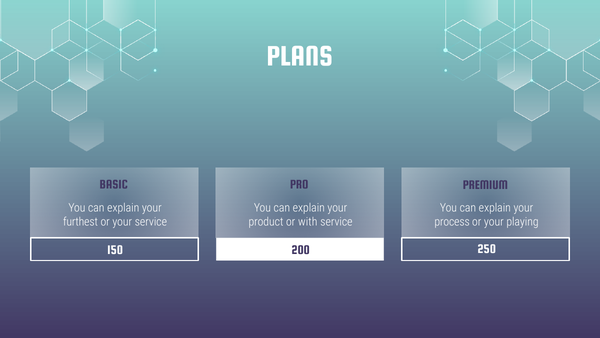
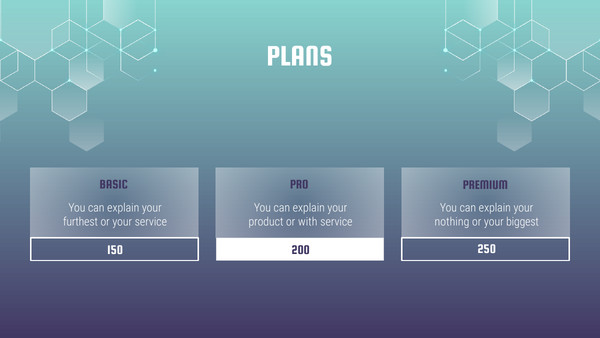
process: process -> nothing (452, 222)
playing: playing -> biggest (523, 222)
